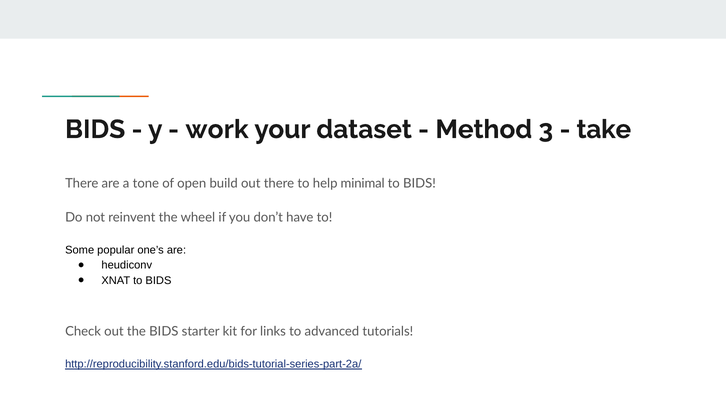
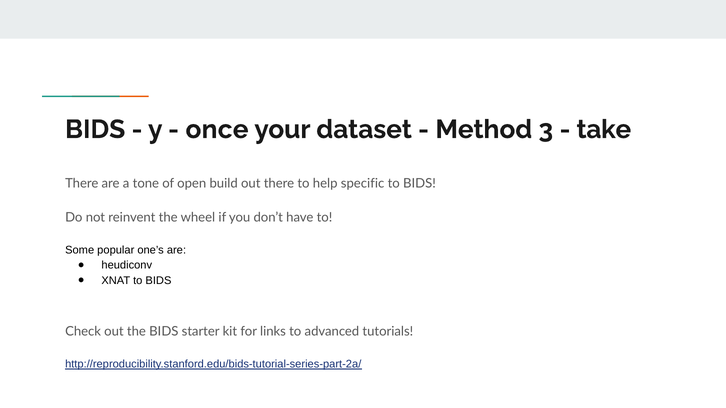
work: work -> once (217, 130)
minimal: minimal -> specific (363, 183)
